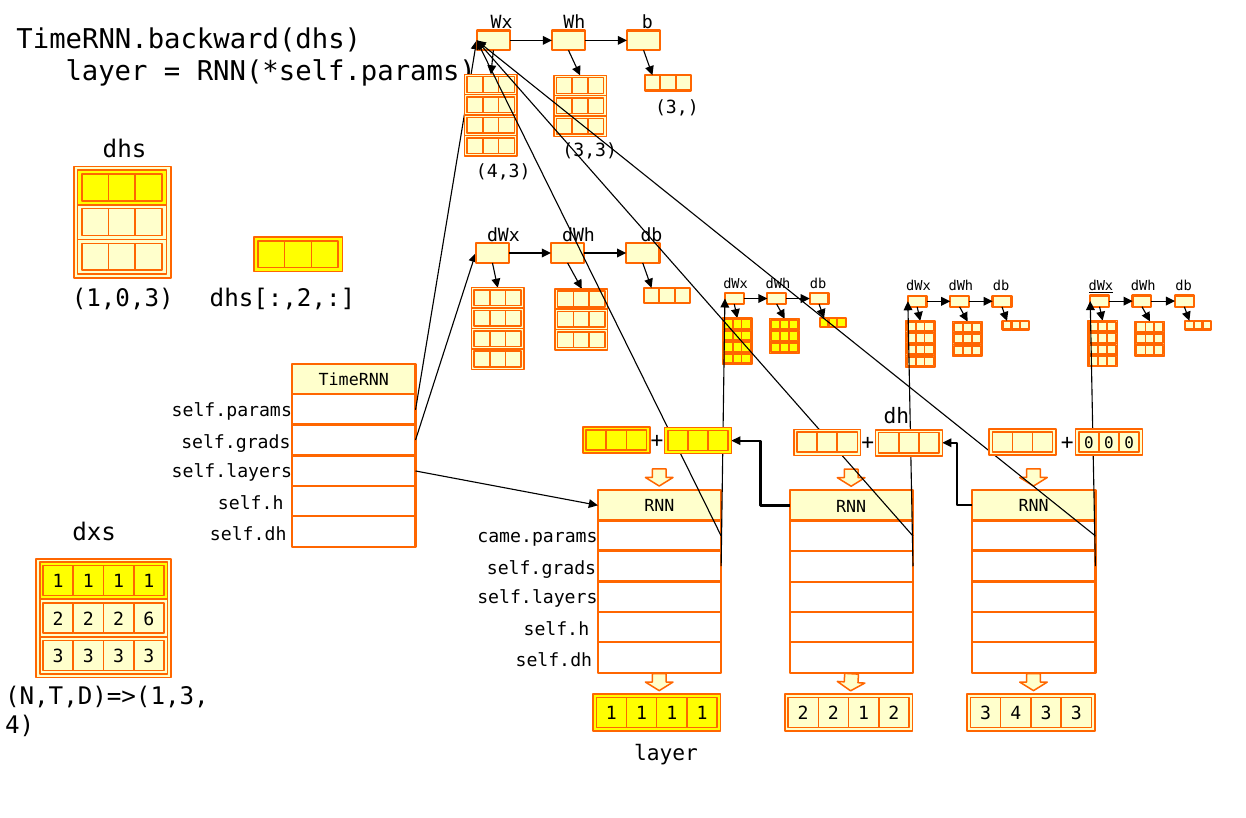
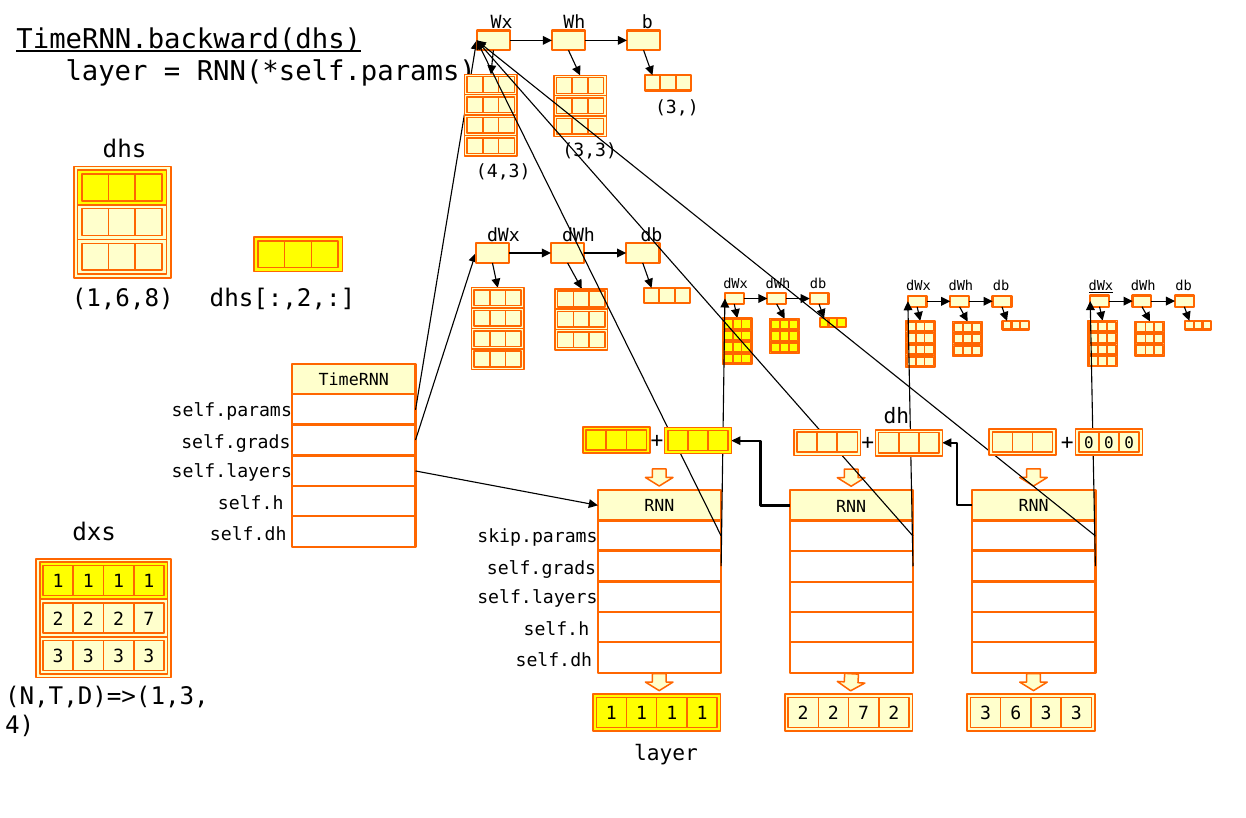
TimeRNN.backward(dhs underline: none -> present (189, 39)
1,0,3: 1,0,3 -> 1,6,8 (123, 299)
came.params: came.params -> skip.params (537, 537)
2 2 2 6: 6 -> 7 (149, 620)
3 4: 4 -> 6 (1016, 714)
1: 1 -> 7 (864, 714)
